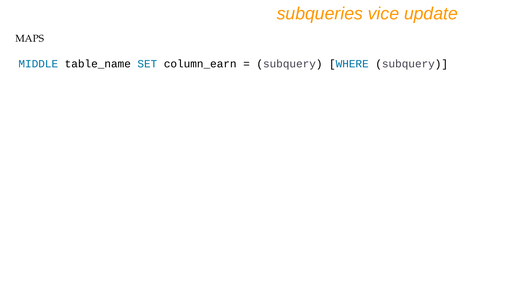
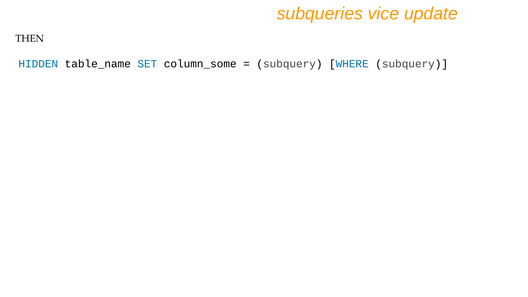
MAPS: MAPS -> THEN (30, 39)
MIDDLE: MIDDLE -> HIDDEN (38, 64)
column_earn: column_earn -> column_some (200, 64)
